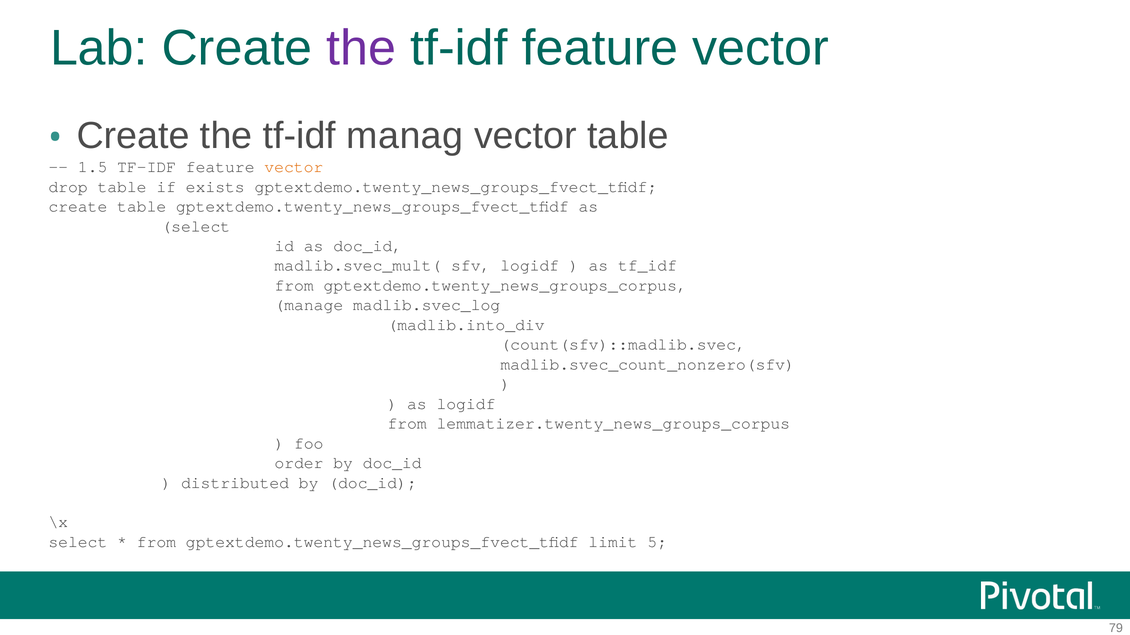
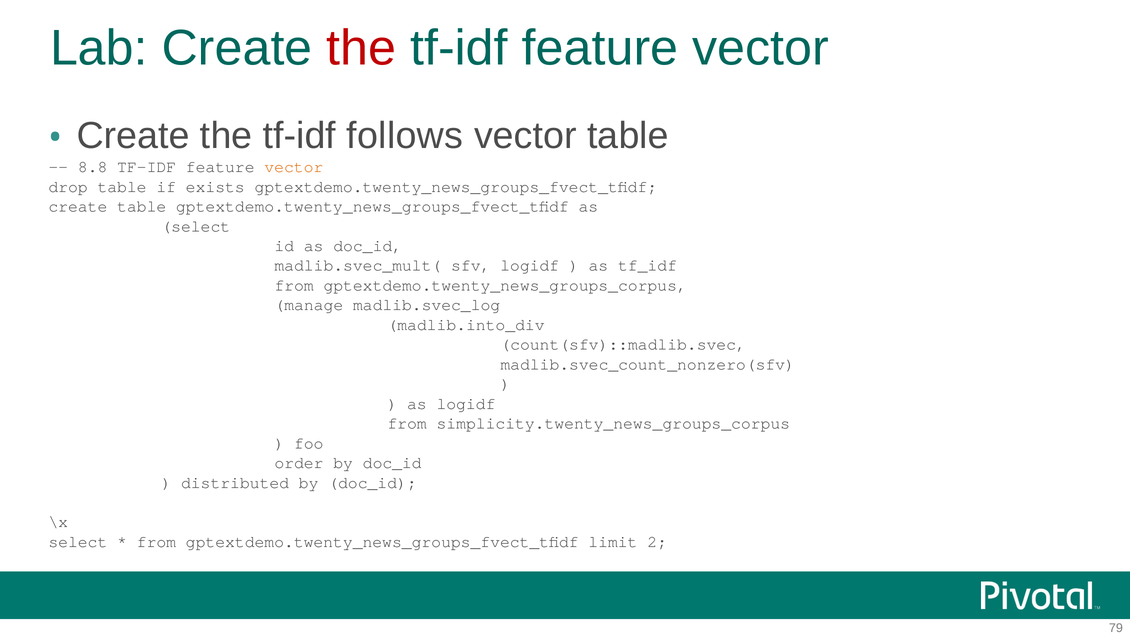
the colour: purple -> red (361, 48)
manag: manag -> follows (405, 136)
1.5: 1.5 -> 8.8 (93, 167)
lemmatizer.twenty_news_groups_corpus: lemmatizer.twenty_news_groups_corpus -> simplicity.twenty_news_groups_corpus (613, 424)
5: 5 -> 2 (657, 542)
